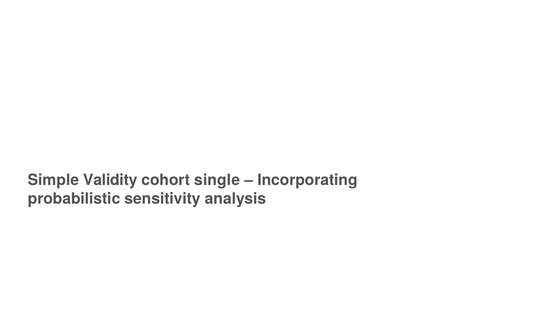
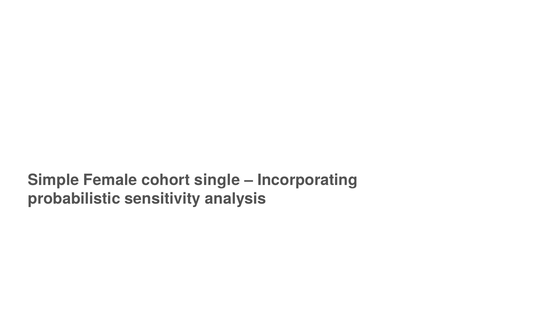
Validity: Validity -> Female (110, 180)
